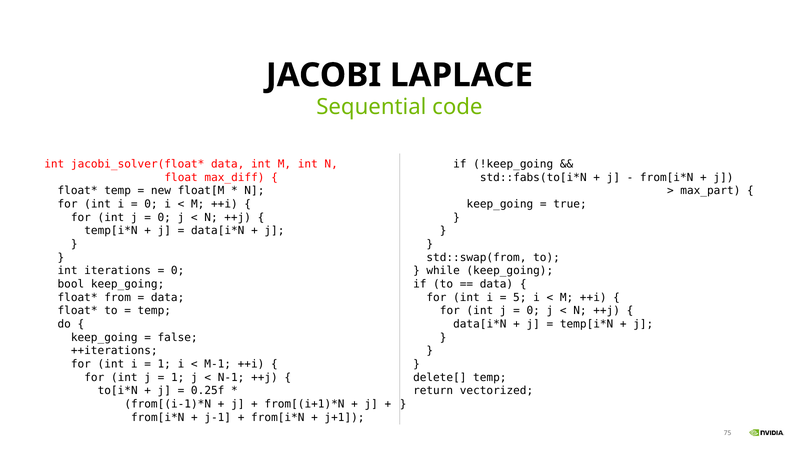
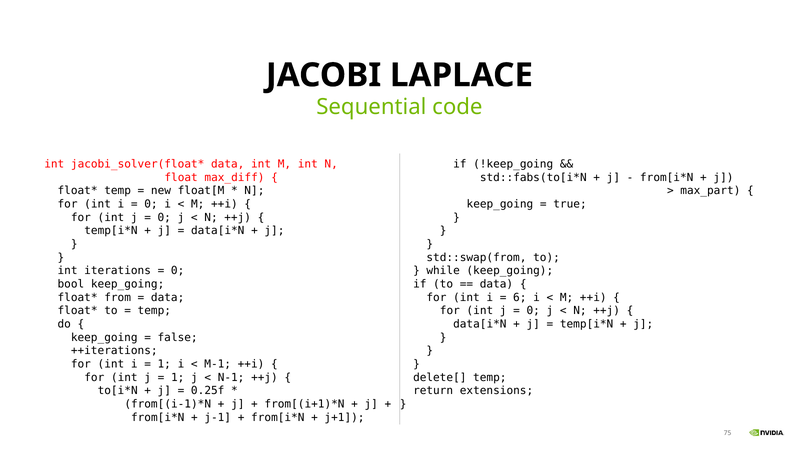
5: 5 -> 6 (520, 297)
vectorized: vectorized -> extensions (497, 390)
